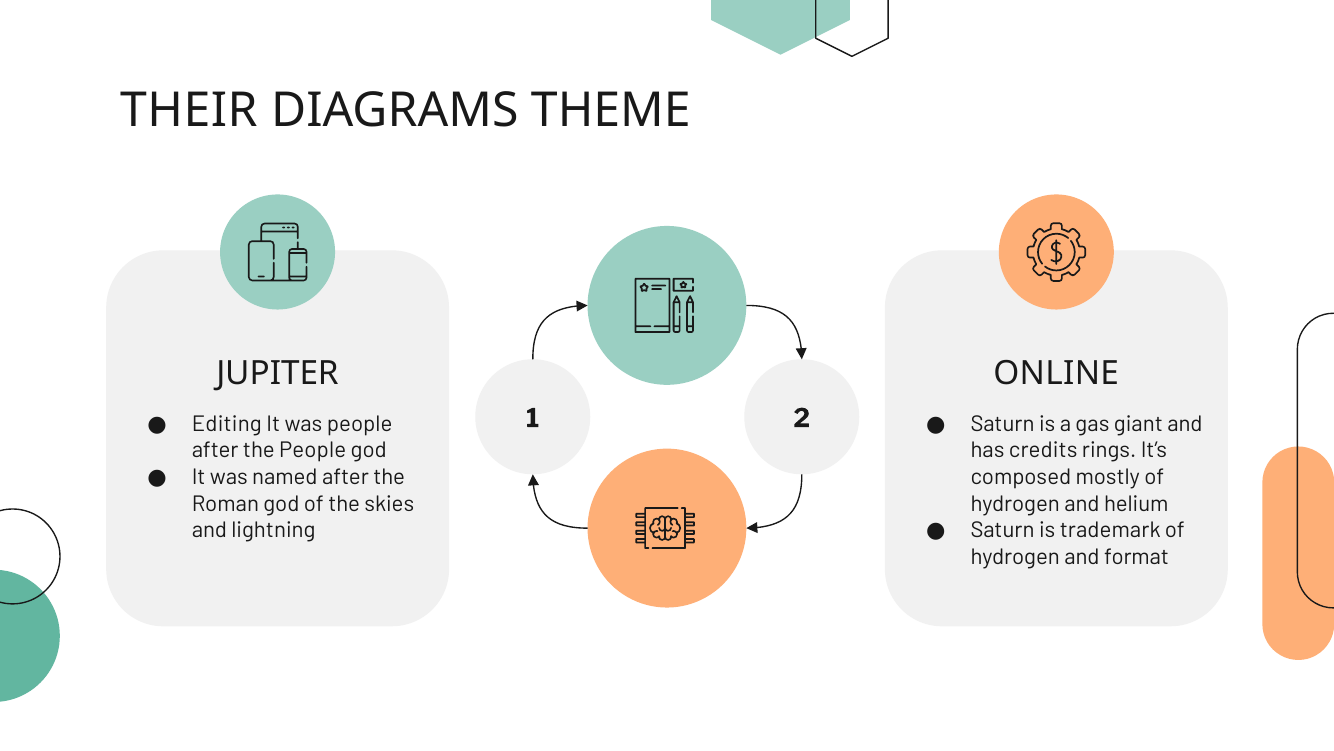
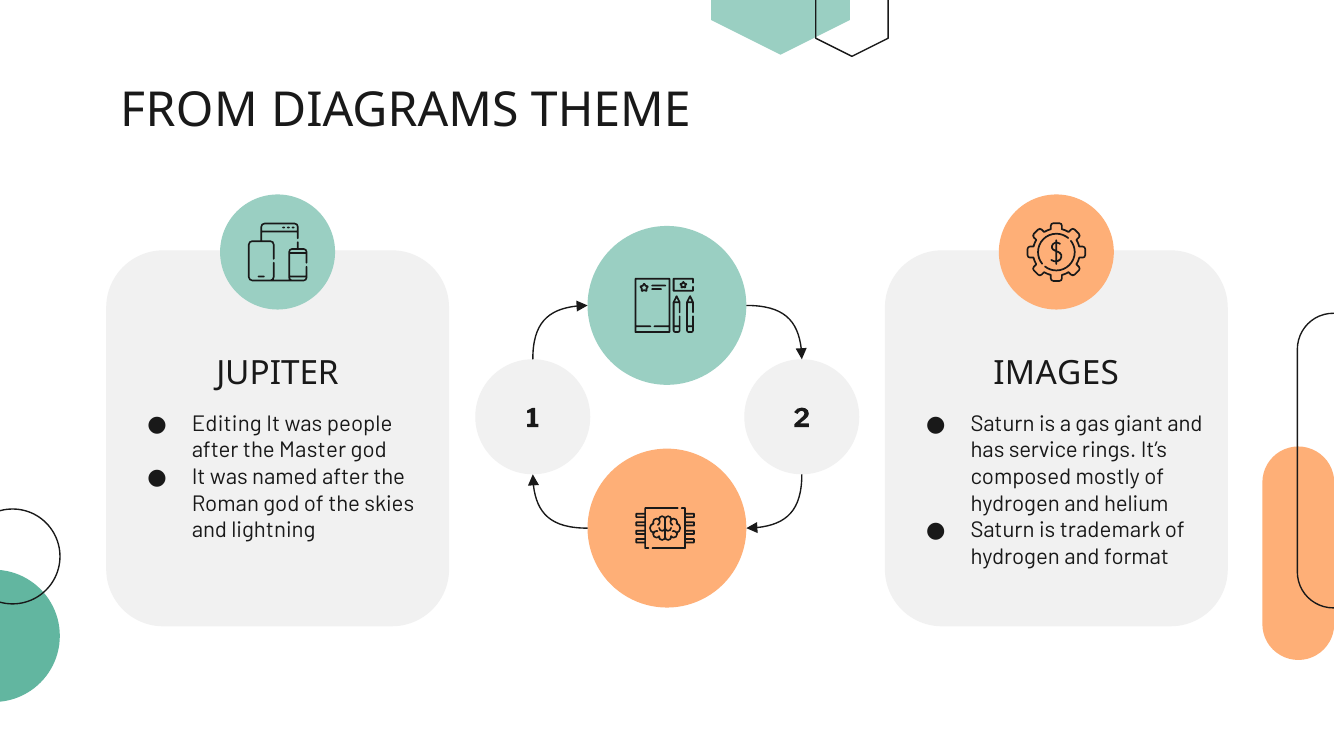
THEIR: THEIR -> FROM (189, 111)
ONLINE: ONLINE -> IMAGES (1056, 373)
the People: People -> Master (313, 450)
credits: credits -> service (1043, 450)
